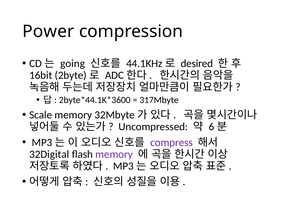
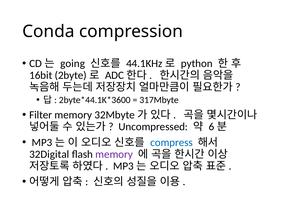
Power: Power -> Conda (48, 32)
desired: desired -> python (197, 64)
Scale: Scale -> Filter (41, 115)
compress colour: purple -> blue (172, 143)
